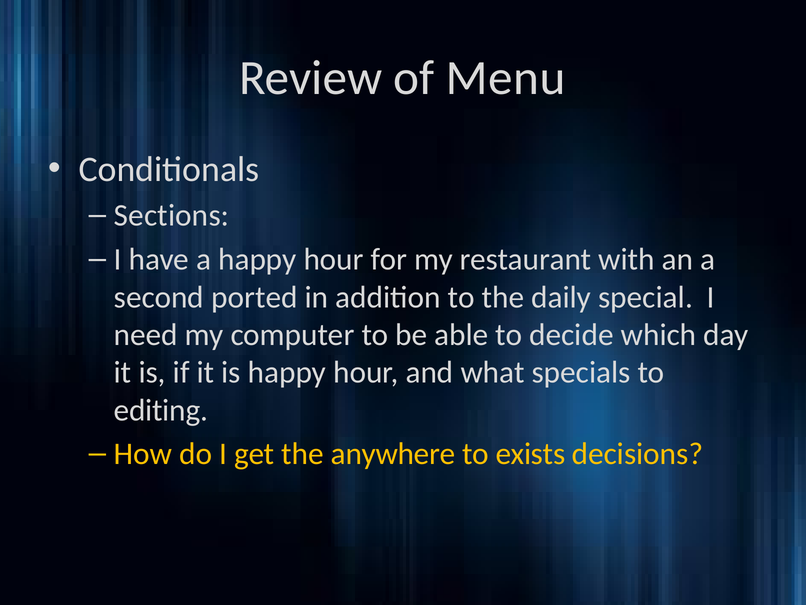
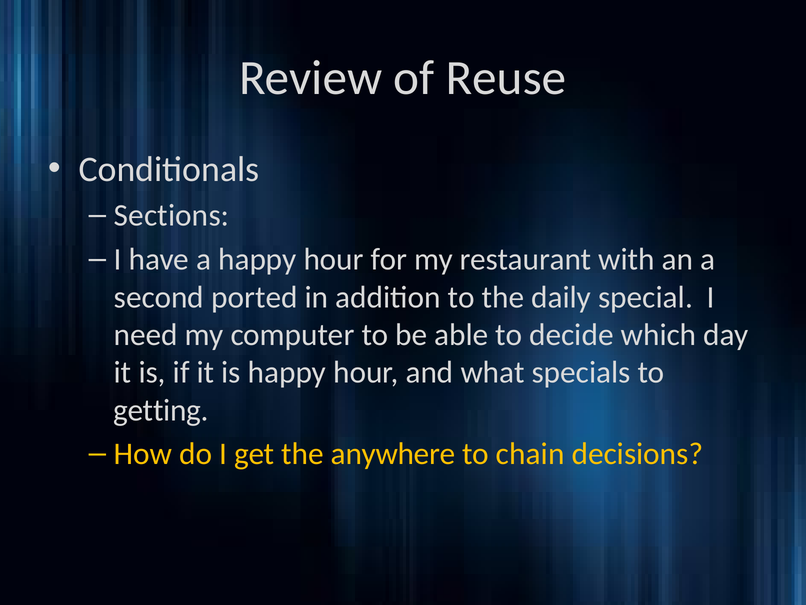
Menu: Menu -> Reuse (506, 78)
editing: editing -> getting (161, 410)
exists: exists -> chain (530, 454)
